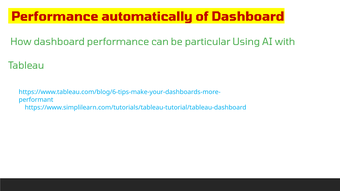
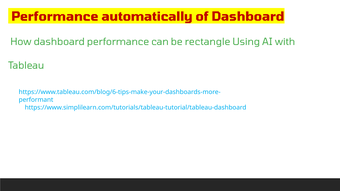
particular: particular -> rectangle (208, 42)
